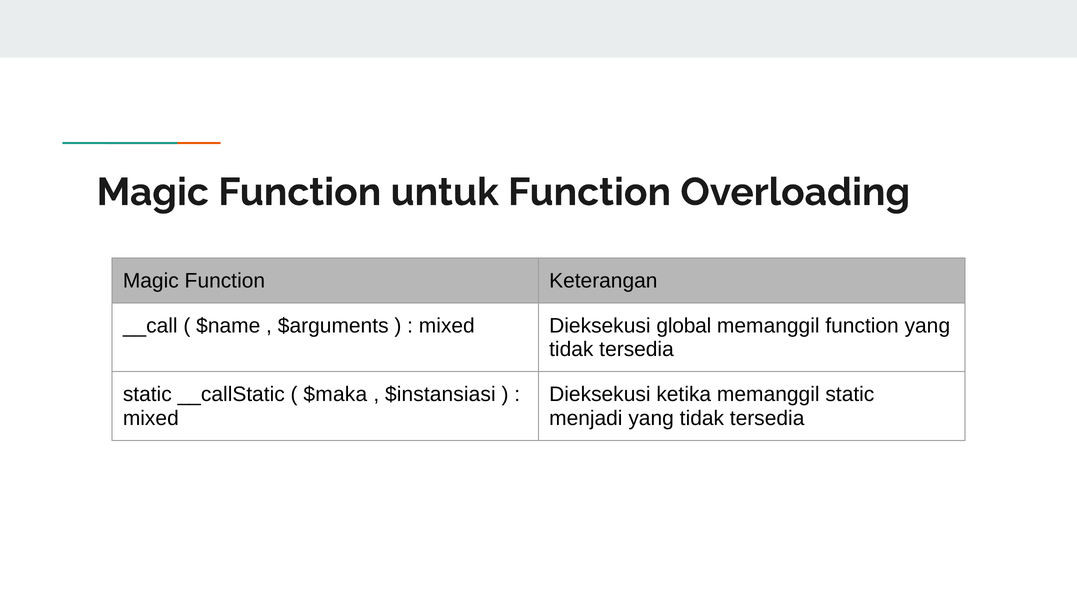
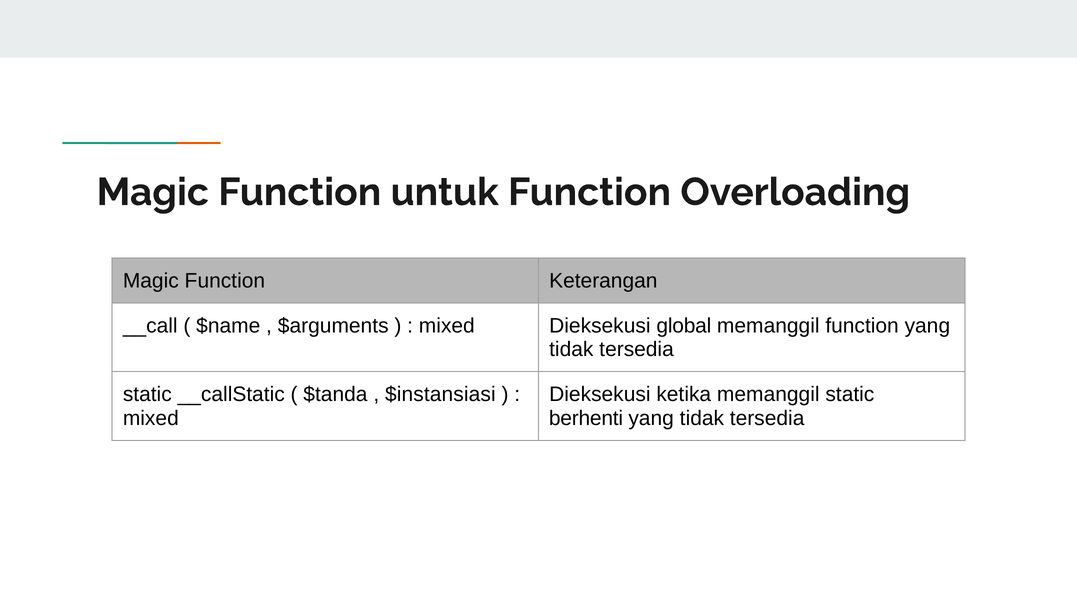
$maka: $maka -> $tanda (335, 394)
menjadi: menjadi -> berhenti (586, 418)
